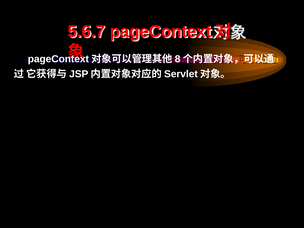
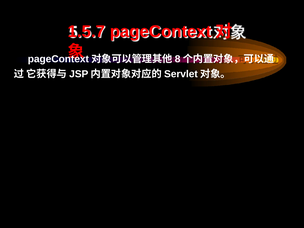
5.6.7: 5.6.7 -> 1.5.7 (86, 31)
